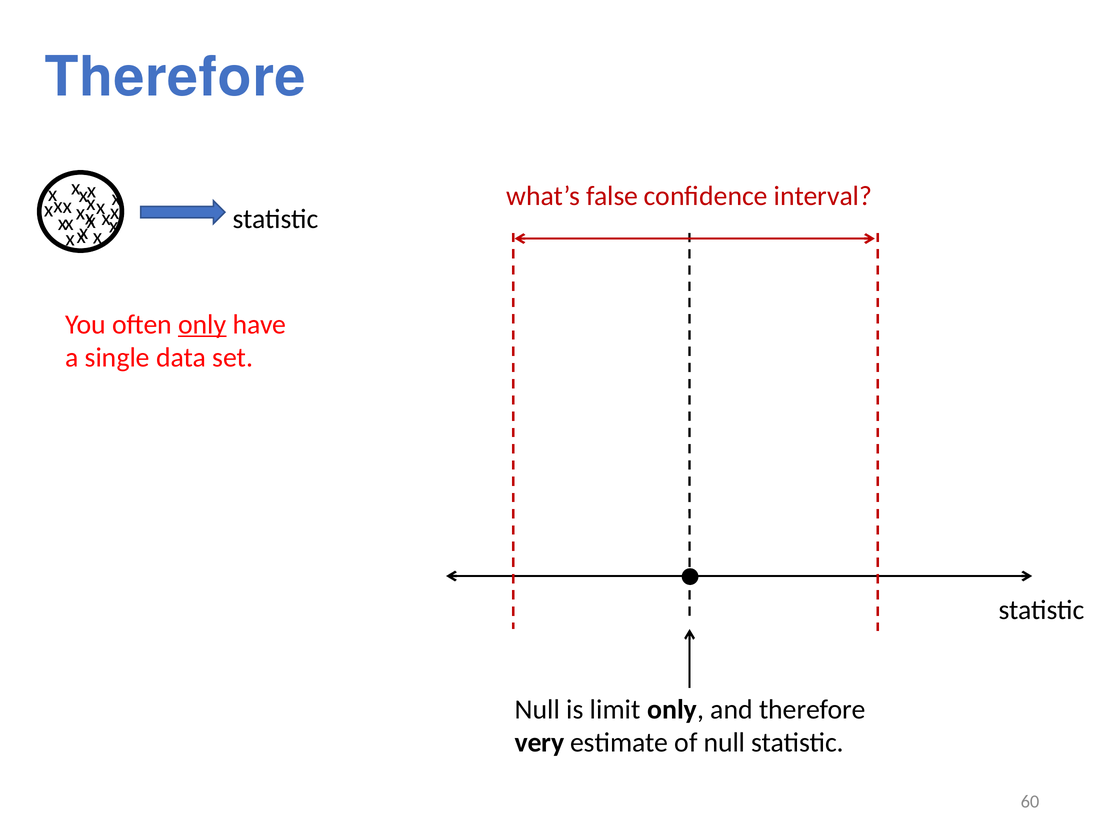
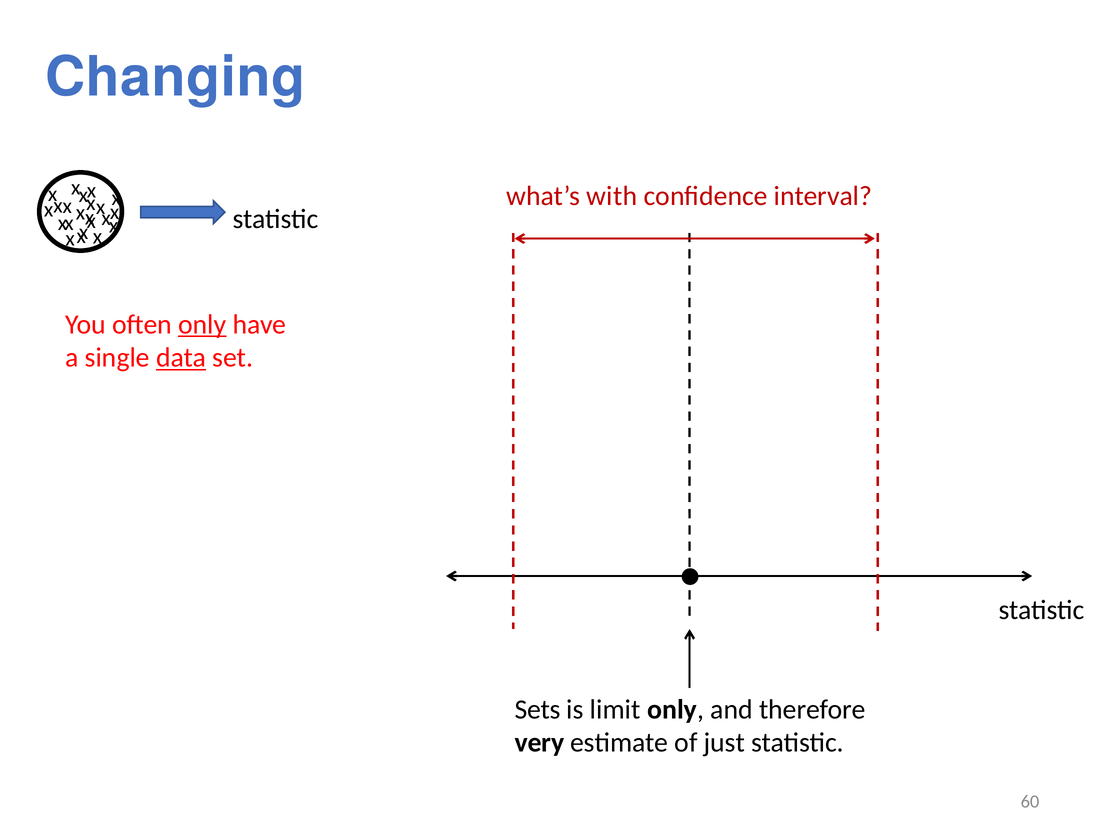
Therefore: Therefore -> Changing (175, 77)
false: false -> with (612, 196)
data underline: none -> present (181, 358)
Null: Null -> Sets (538, 709)
of null: null -> just (724, 743)
